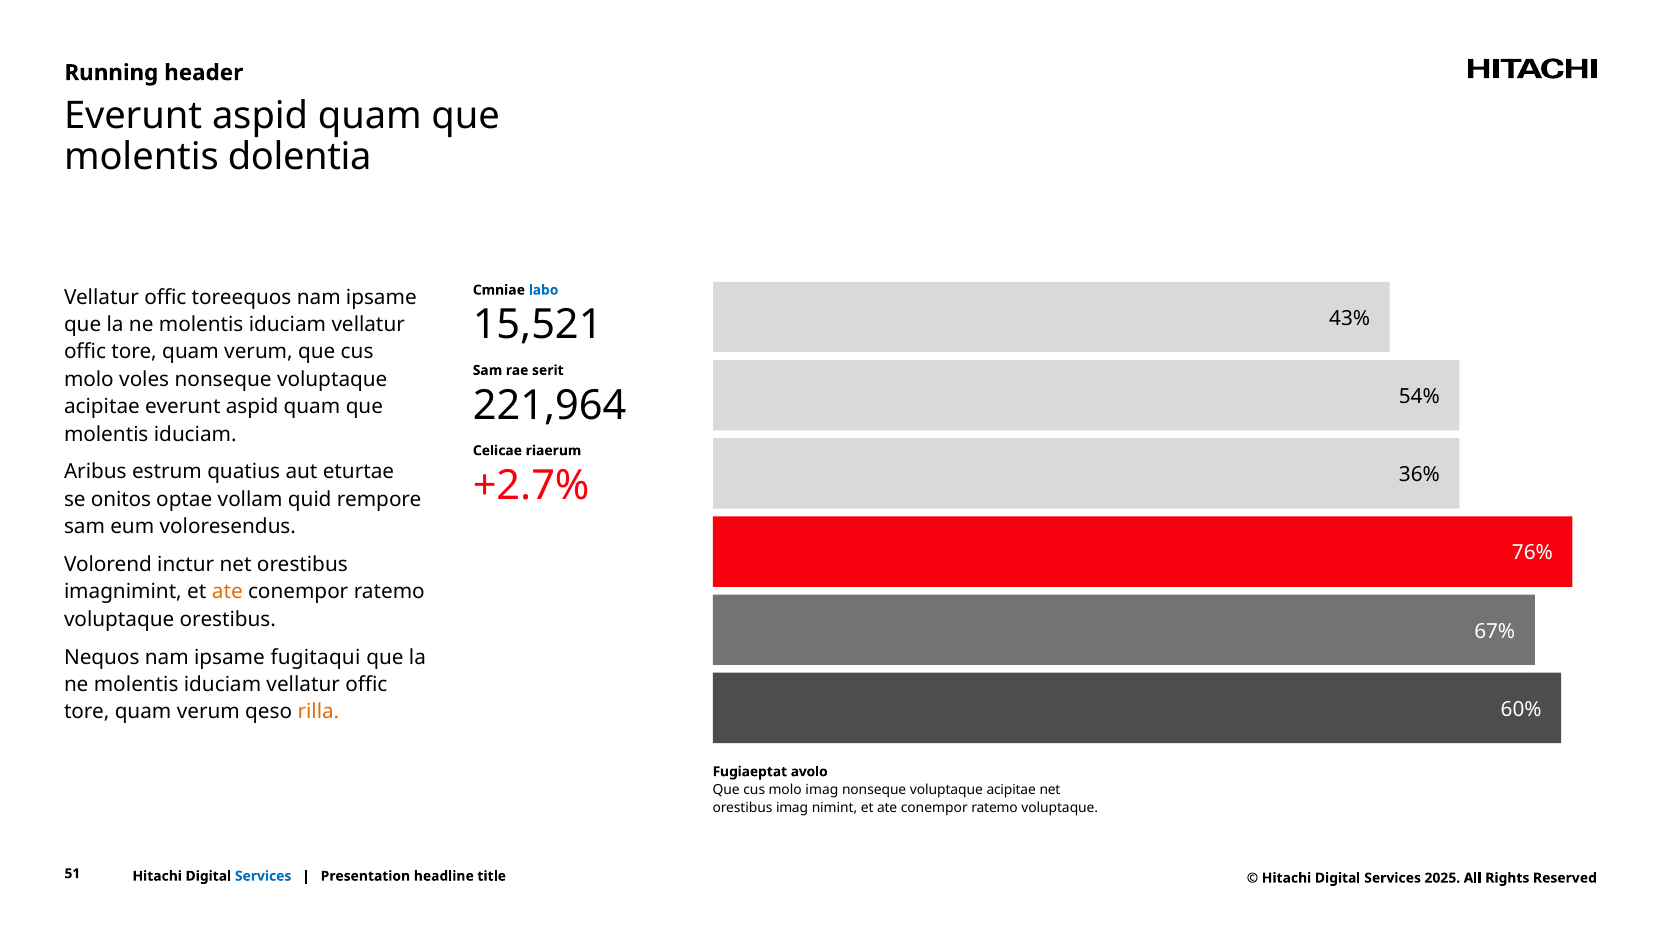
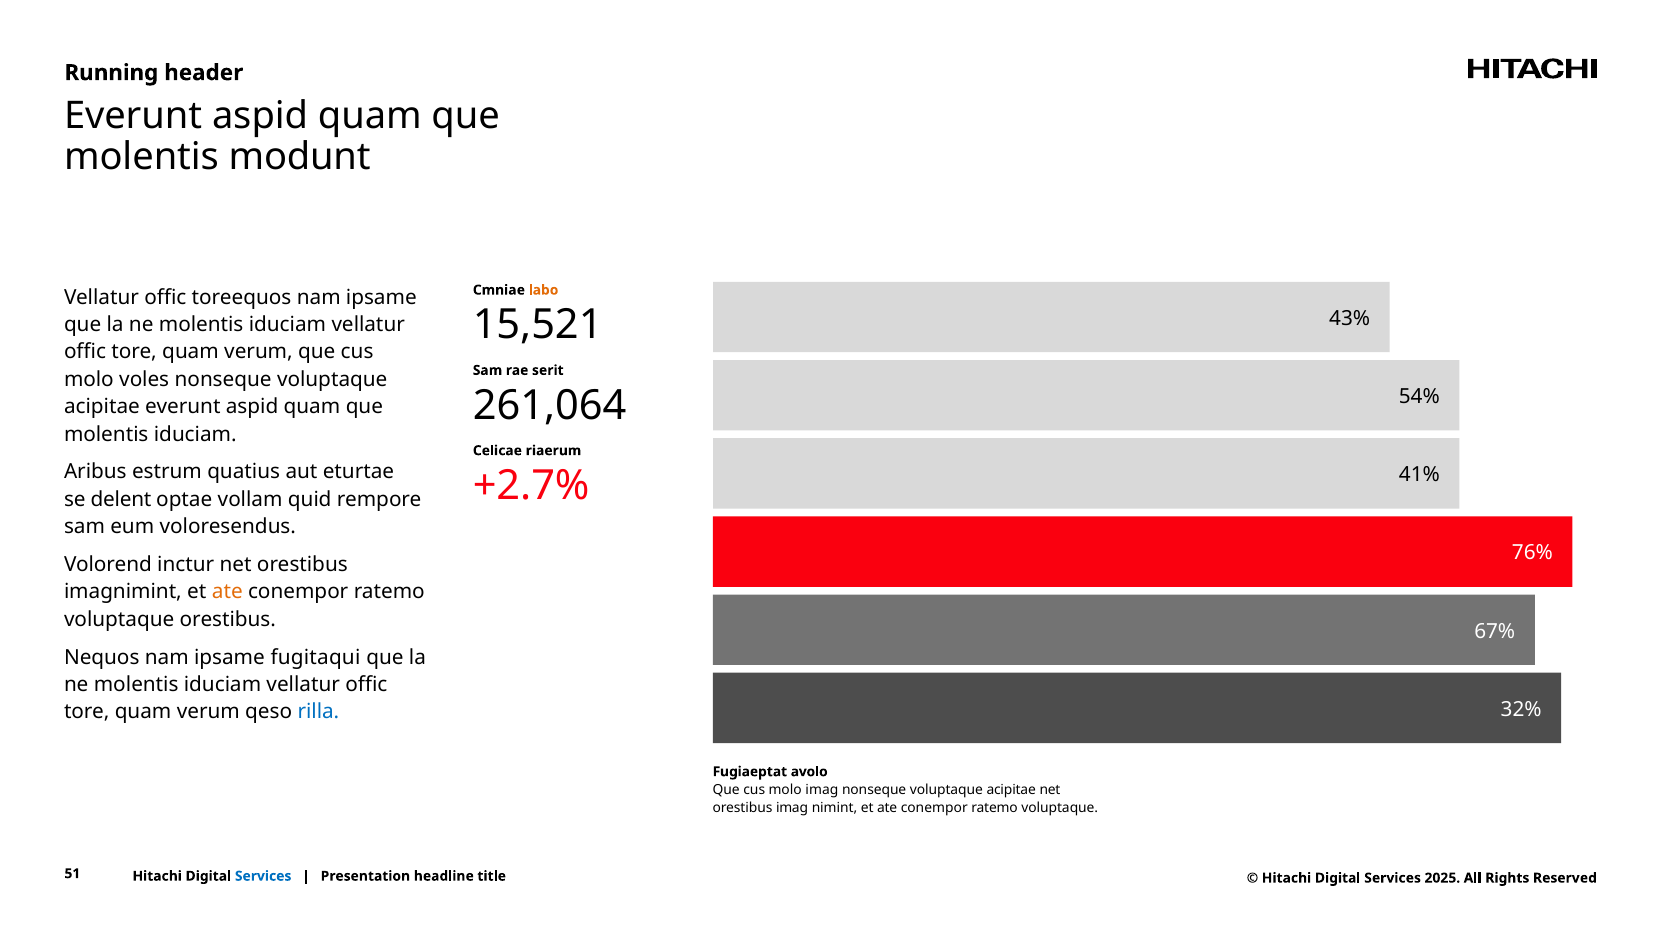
dolentia: dolentia -> modunt (300, 157)
labo colour: blue -> orange (543, 290)
221,964: 221,964 -> 261,064 (550, 405)
36%: 36% -> 41% (1419, 475)
onitos: onitos -> delent (121, 499)
60%: 60% -> 32% (1521, 709)
rilla colour: orange -> blue (318, 712)
